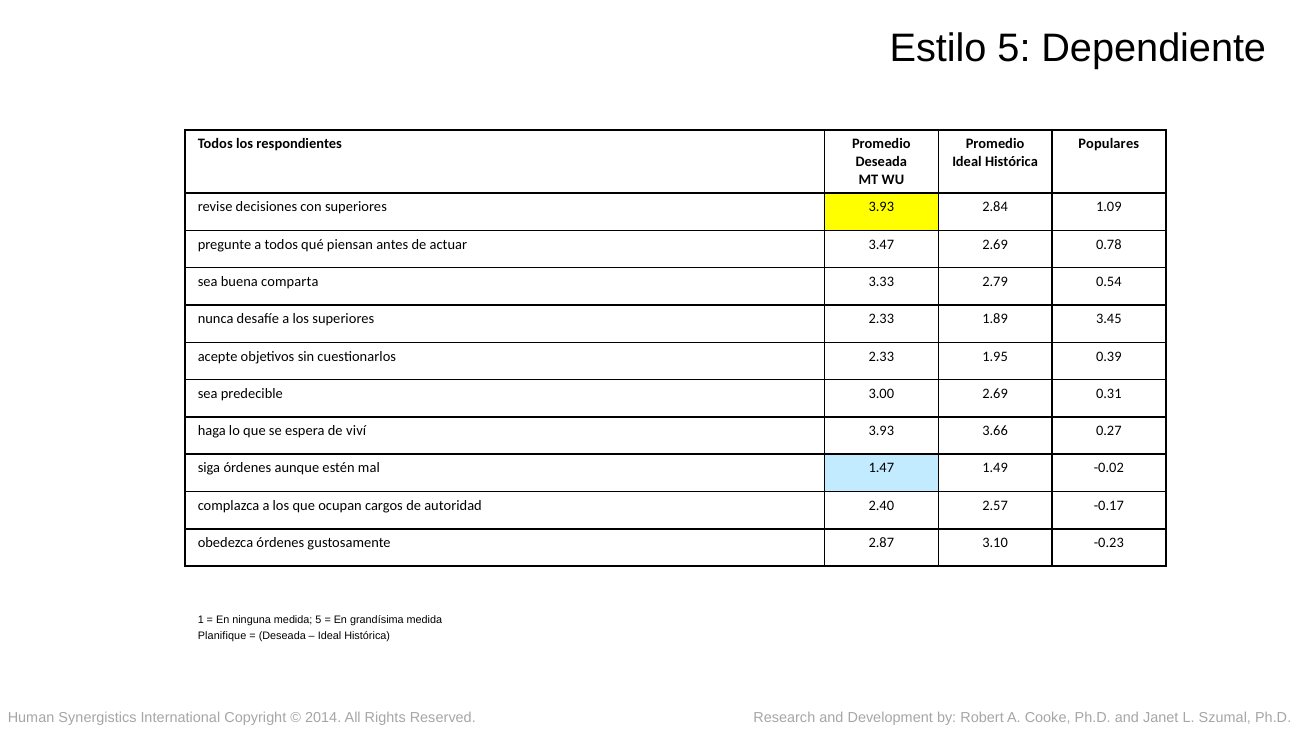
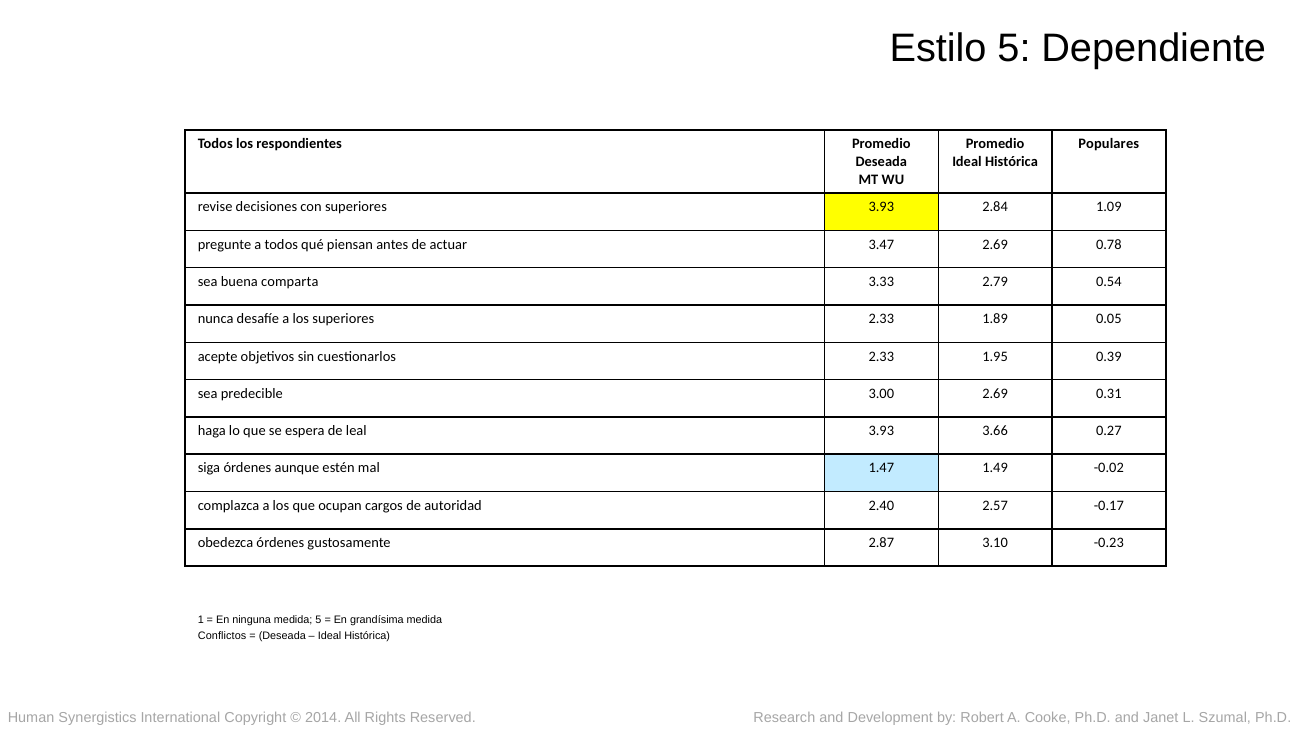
3.45: 3.45 -> 0.05 (1109, 319)
viví: viví -> leal (356, 431)
Planifique: Planifique -> Conflictos (222, 636)
